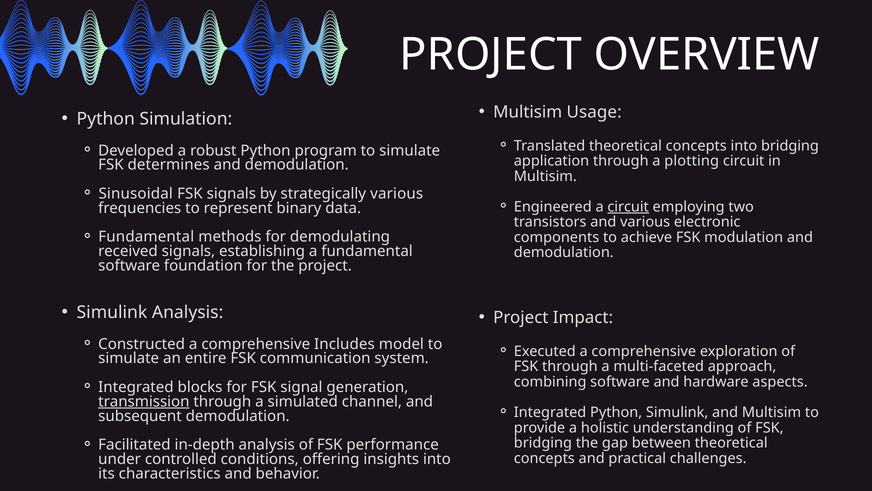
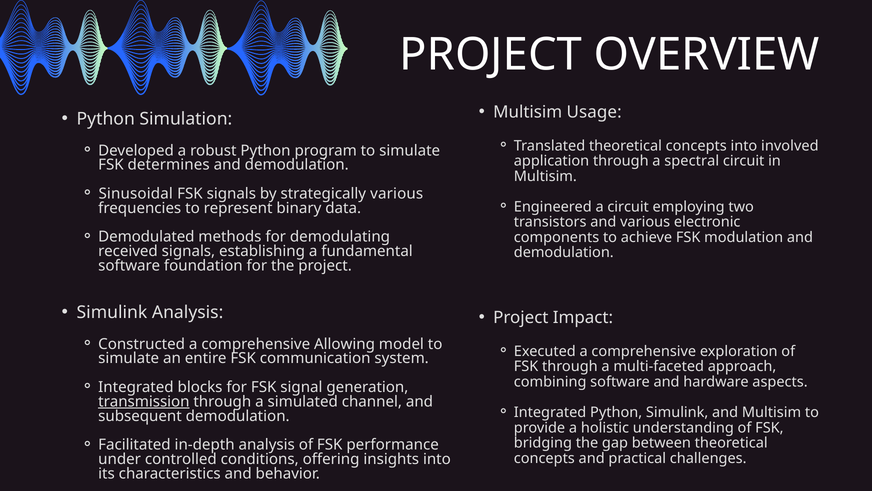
into bridging: bridging -> involved (790, 146)
plotting: plotting -> spectral (692, 161)
circuit underline: present -> none (628, 207)
Fundamental: Fundamental -> Demodulated (146, 237)
Includes: Includes -> Allowing (345, 344)
